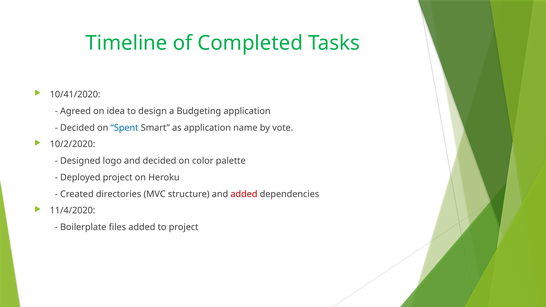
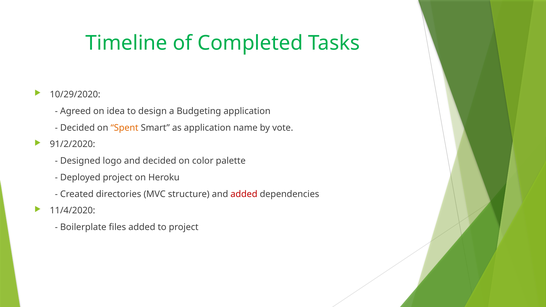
10/41/2020: 10/41/2020 -> 10/29/2020 (75, 95)
Spent colour: blue -> orange (125, 128)
10/2/2020: 10/2/2020 -> 91/2/2020 (73, 144)
